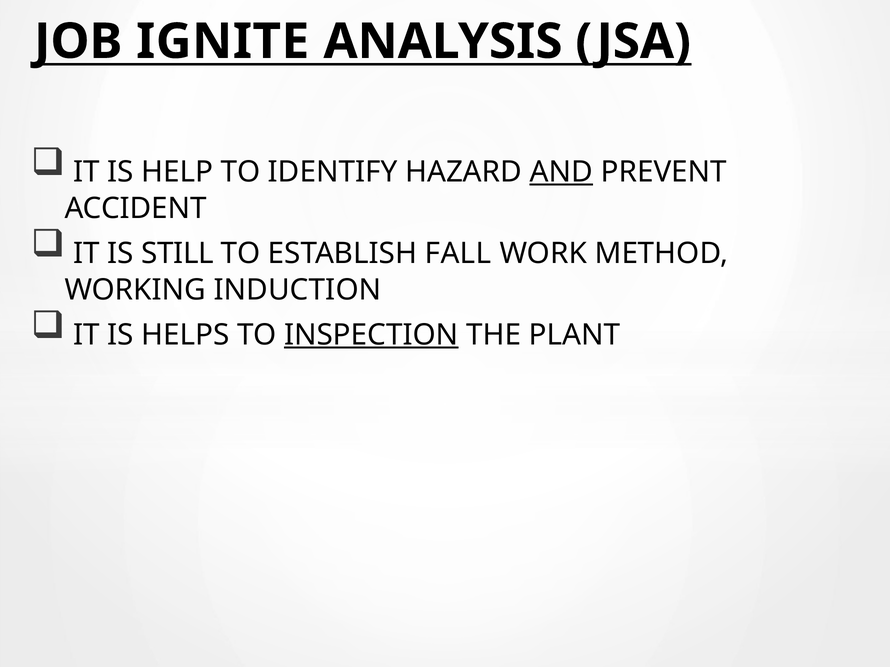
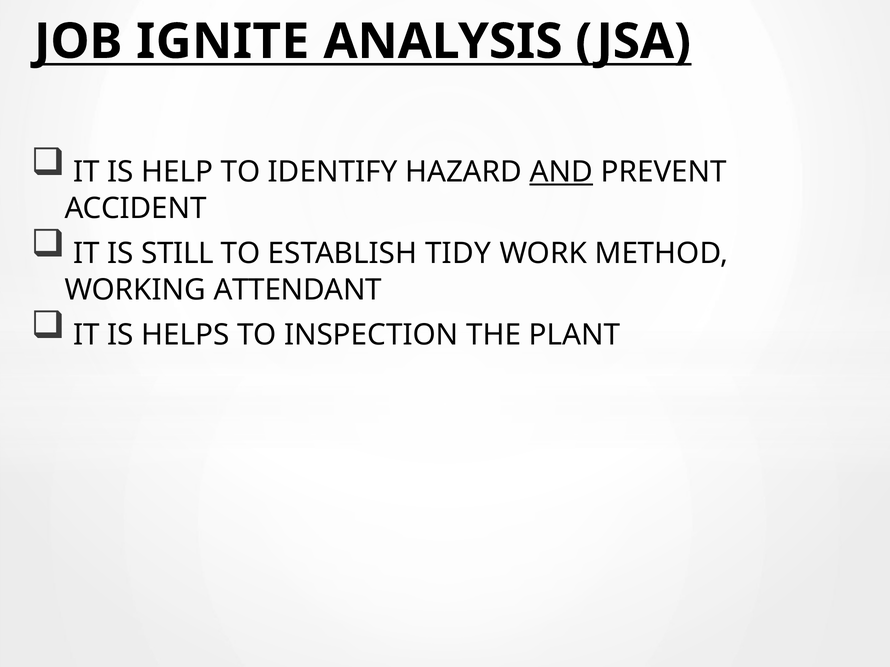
FALL: FALL -> TIDY (458, 254)
INDUCTION: INDUCTION -> ATTENDANT (298, 290)
INSPECTION underline: present -> none (371, 335)
